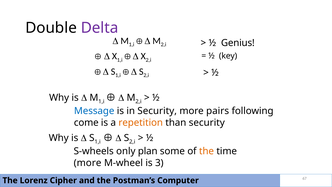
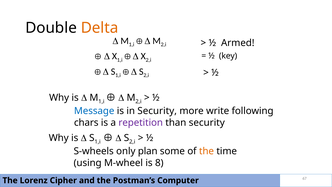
Delta colour: purple -> orange (100, 28)
Genius: Genius -> Armed (238, 43)
pairs: pairs -> write (218, 111)
come: come -> chars (86, 122)
repetition colour: orange -> purple (141, 122)
more: more -> using (88, 163)
3: 3 -> 8 (159, 163)
